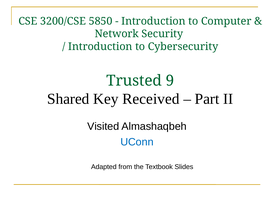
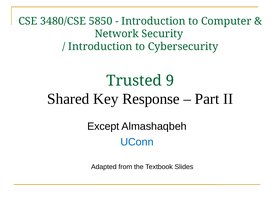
3200/CSE: 3200/CSE -> 3480/CSE (63, 21)
Received: Received -> Response (151, 99)
Visited: Visited -> Except (103, 127)
